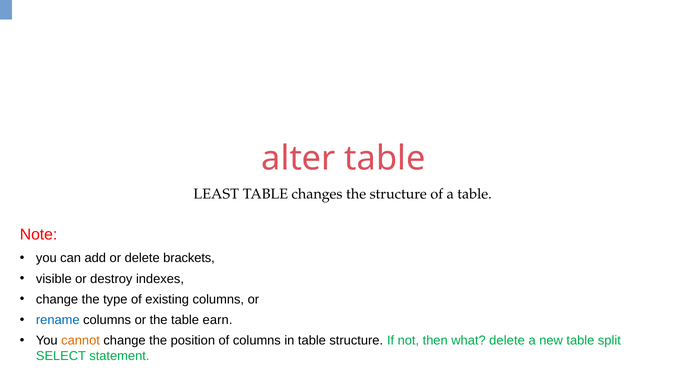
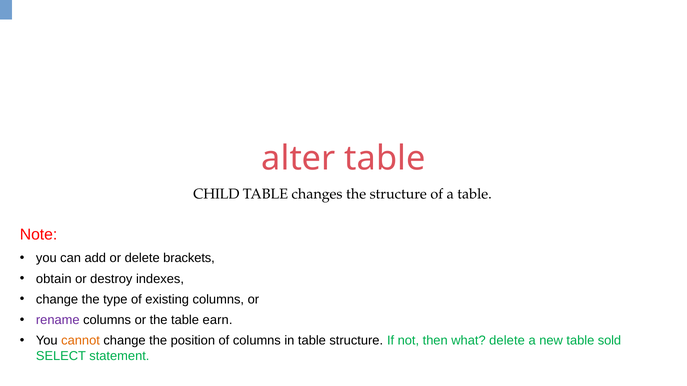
LEAST: LEAST -> CHILD (216, 194)
visible: visible -> obtain (54, 279)
rename colour: blue -> purple (58, 320)
split: split -> sold (609, 341)
